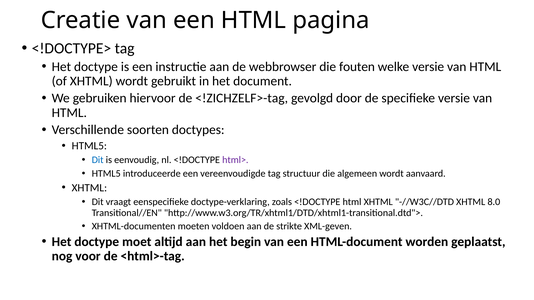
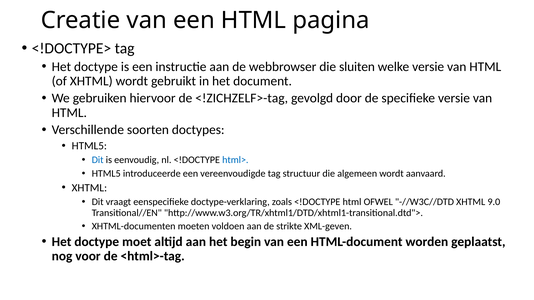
fouten: fouten -> sluiten (357, 67)
html> colour: purple -> blue (235, 160)
html XHTML: XHTML -> OFWEL (378, 202)
8.0: 8.0 -> 9.0 (494, 202)
